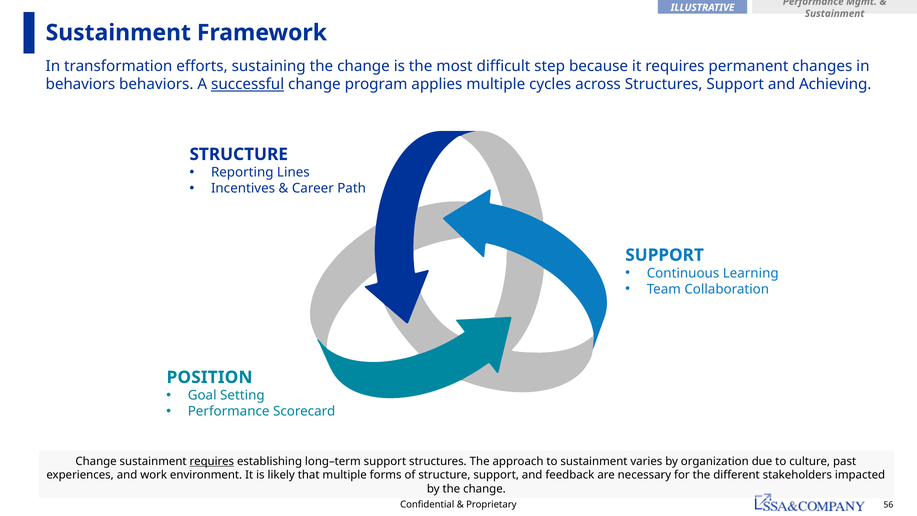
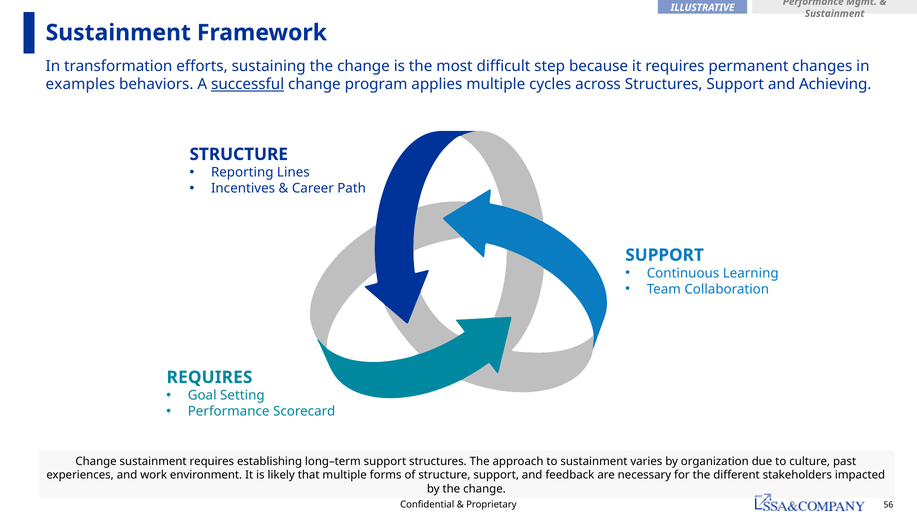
behaviors: behaviors -> examples (80, 84)
POSITION: POSITION -> REQUIRES (210, 377)
requires underline: present -> none (212, 461)
